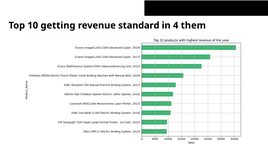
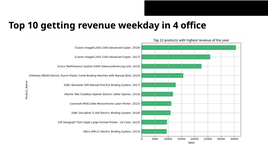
standard: standard -> weekday (139, 25)
them: them -> office (193, 25)
